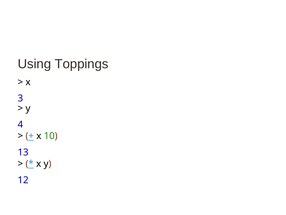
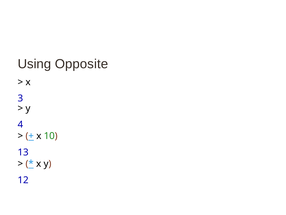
Toppings: Toppings -> Opposite (81, 64)
